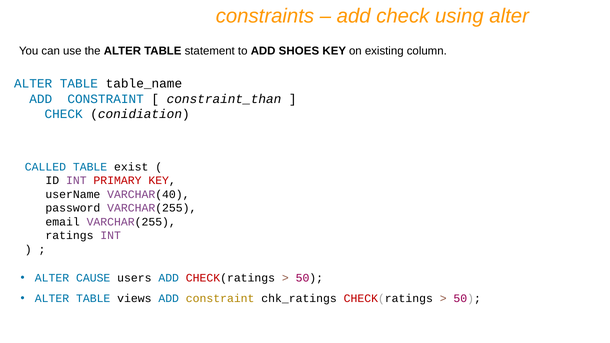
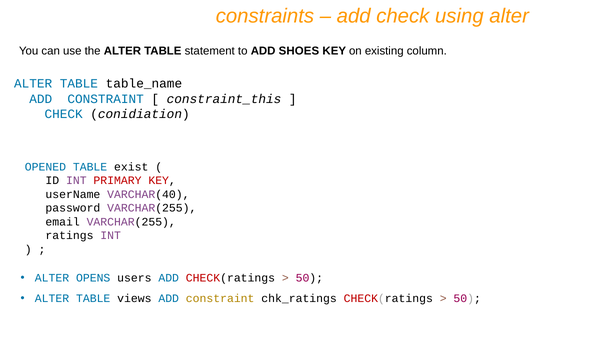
constraint_than: constraint_than -> constraint_this (224, 99)
CALLED: CALLED -> OPENED (45, 167)
CAUSE: CAUSE -> OPENS (93, 278)
